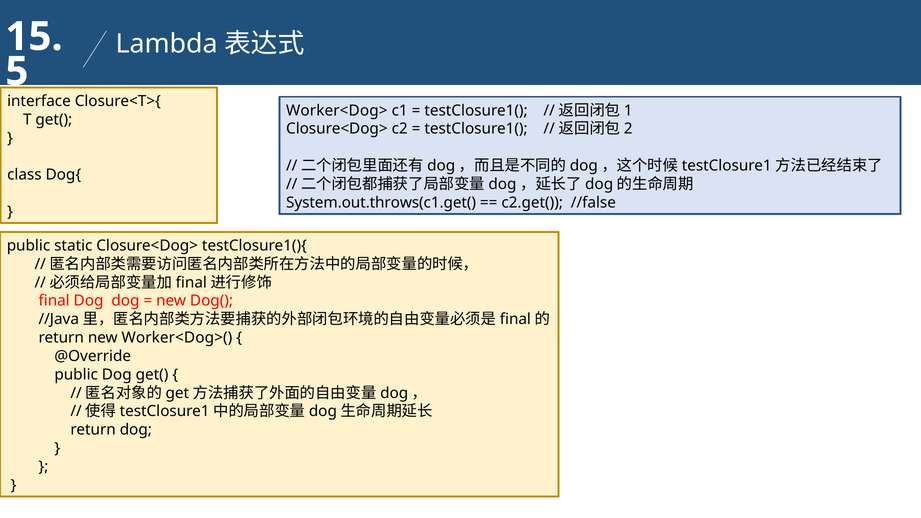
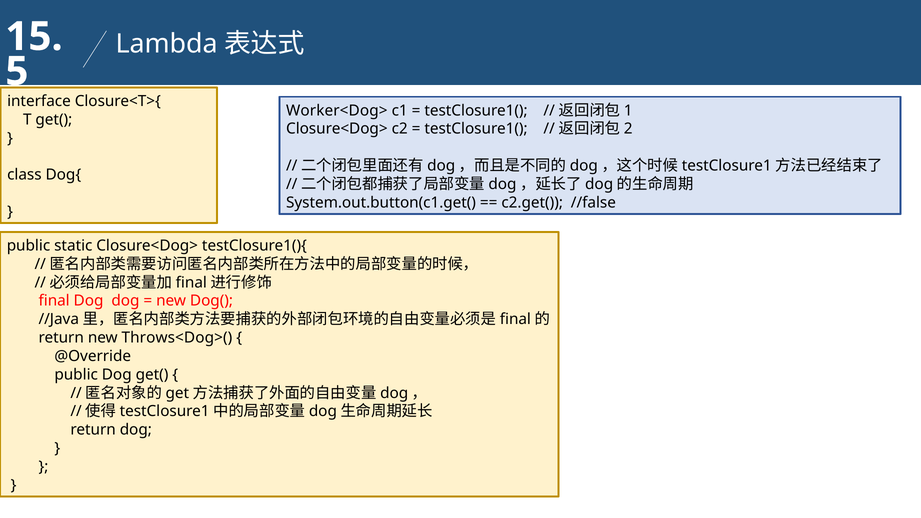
System.out.throws(c1.get(: System.out.throws(c1.get( -> System.out.button(c1.get( (381, 203)
Worker<Dog>(: Worker<Dog>( -> Throws<Dog>( (177, 338)
